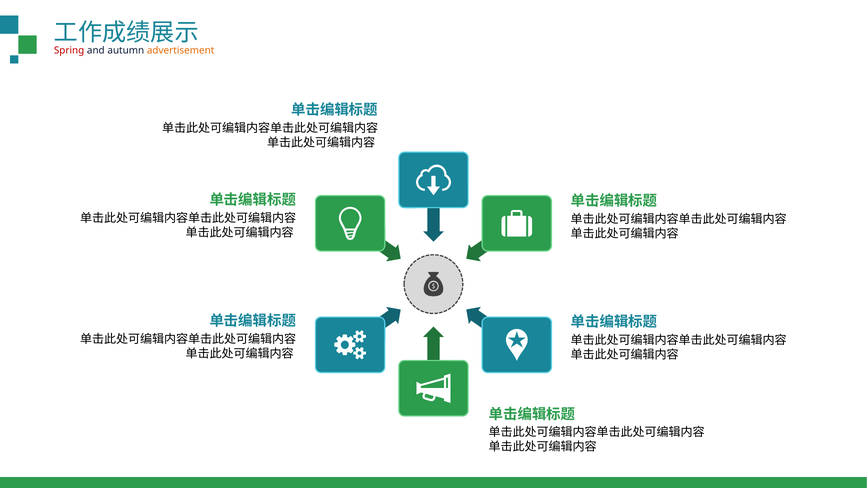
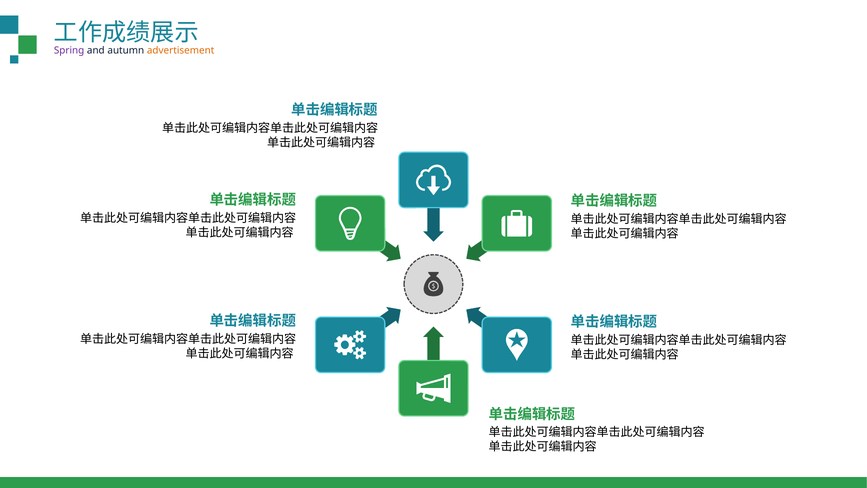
Spring colour: red -> purple (69, 51)
